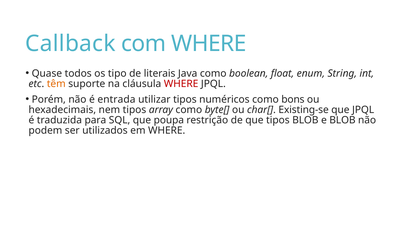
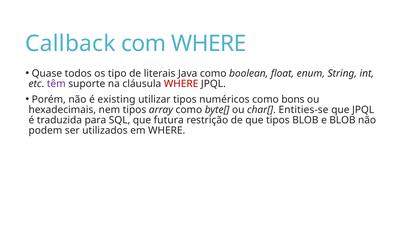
têm colour: orange -> purple (56, 84)
entrada: entrada -> existing (116, 99)
Existing-se: Existing-se -> Entities-se (303, 110)
poupa: poupa -> futura (169, 120)
